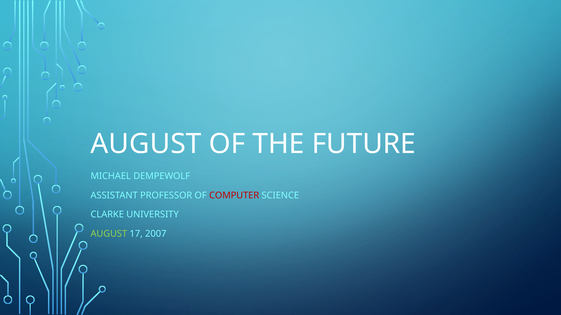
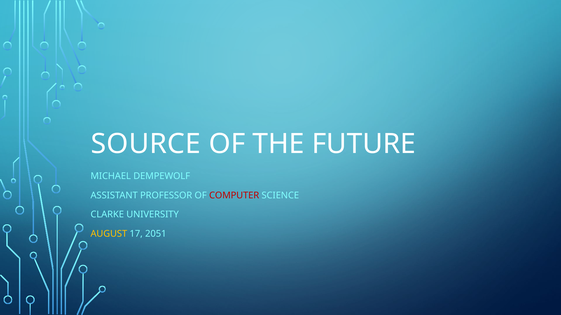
AUGUST: AUGUST -> SOURCE (146, 144)
AUGUST colour: light green -> yellow (109, 234)
2007: 2007 -> 2051 (156, 234)
